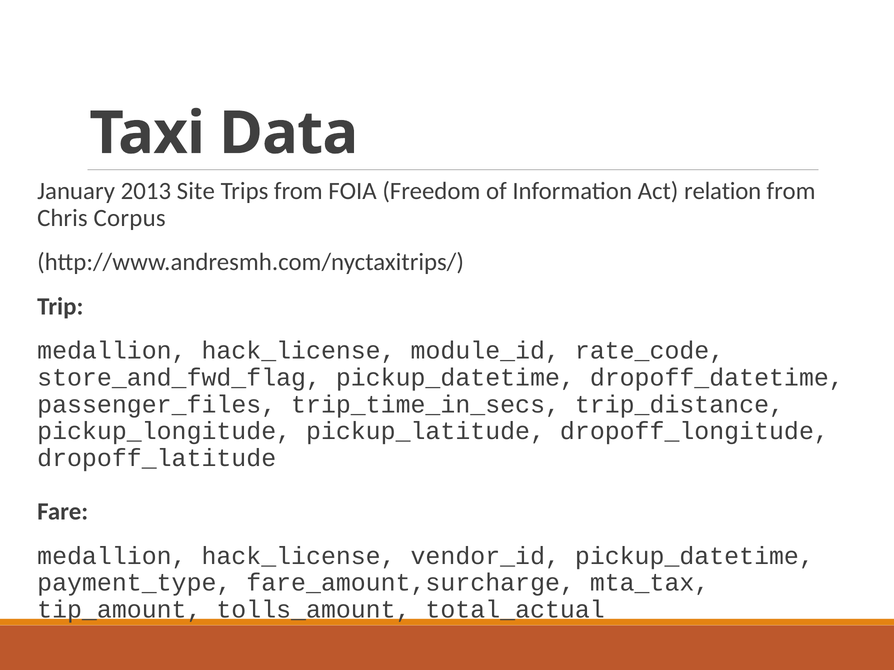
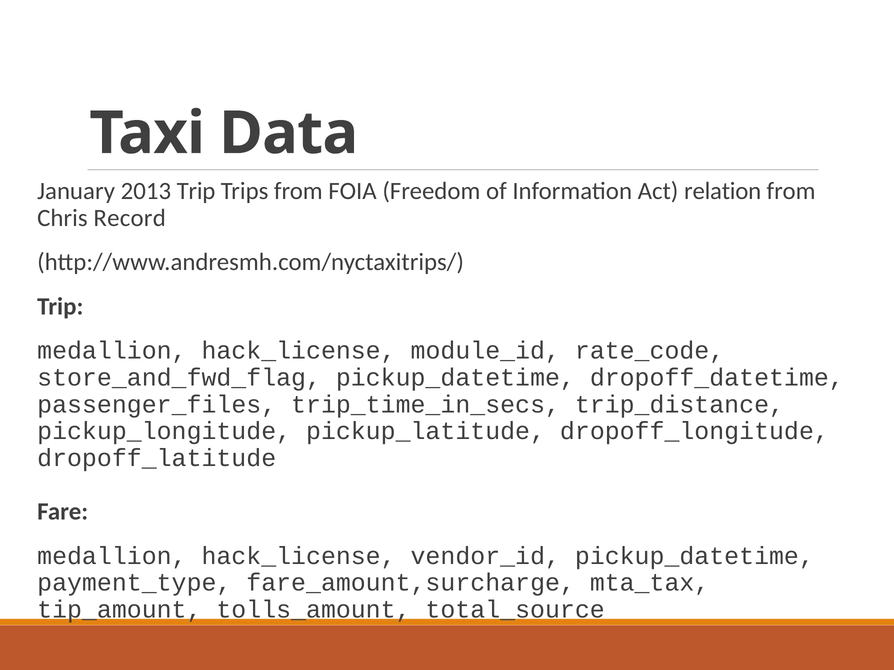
2013 Site: Site -> Trip (196, 191)
Corpus: Corpus -> Record (130, 218)
total_actual: total_actual -> total_source (515, 610)
